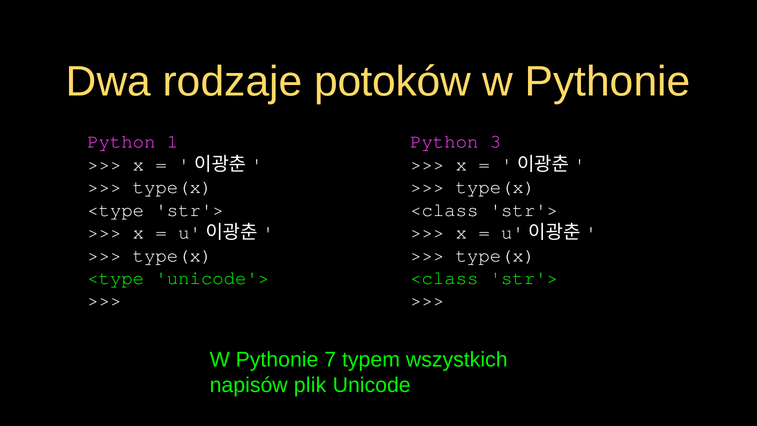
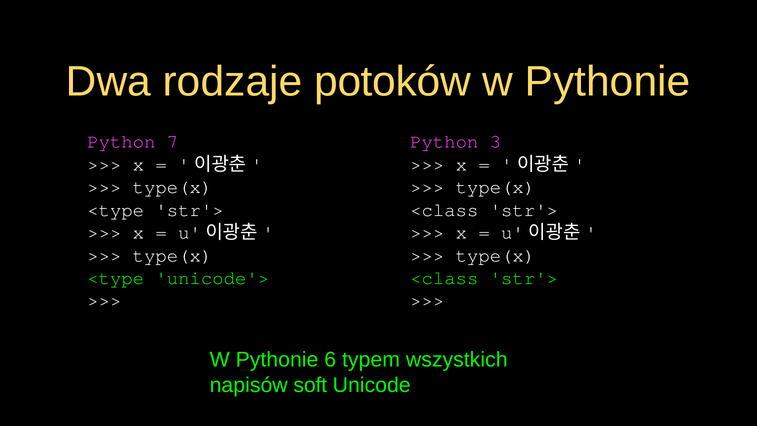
1: 1 -> 7 (173, 142)
7: 7 -> 6 (330, 359)
plik: plik -> soft (310, 385)
